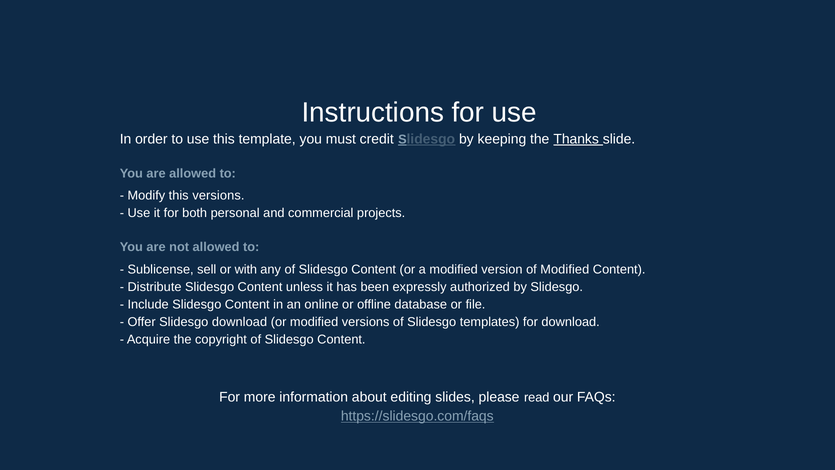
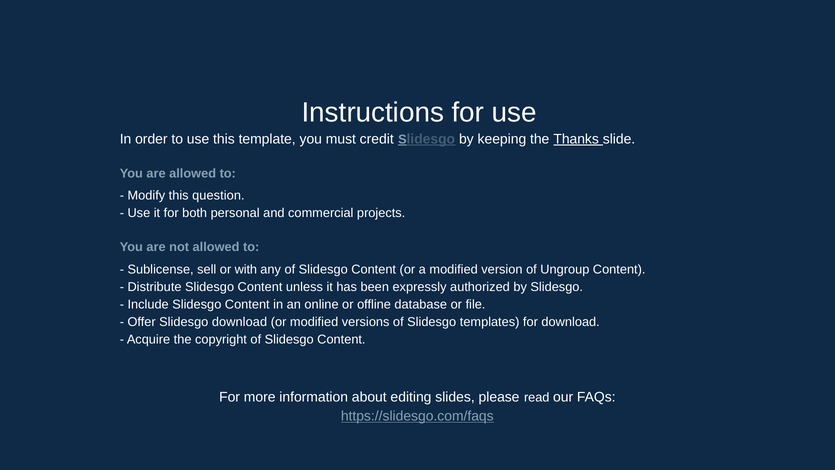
this versions: versions -> question (218, 196)
of Modified: Modified -> Ungroup (565, 269)
